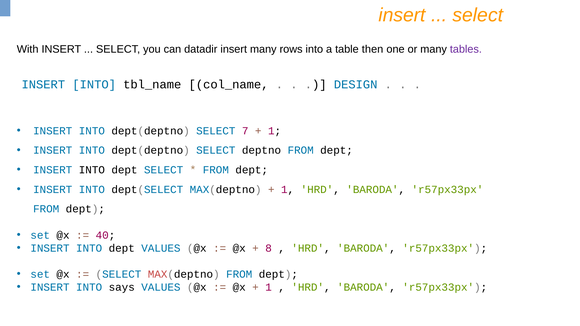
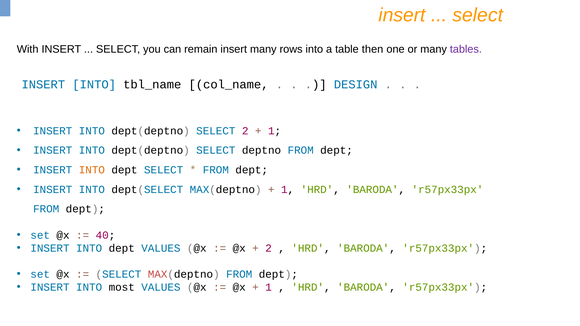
datadir: datadir -> remain (201, 49)
SELECT 7: 7 -> 2 (245, 131)
INTO colour: black -> orange (92, 170)
8: 8 -> 2 (269, 248)
says: says -> most (122, 287)
